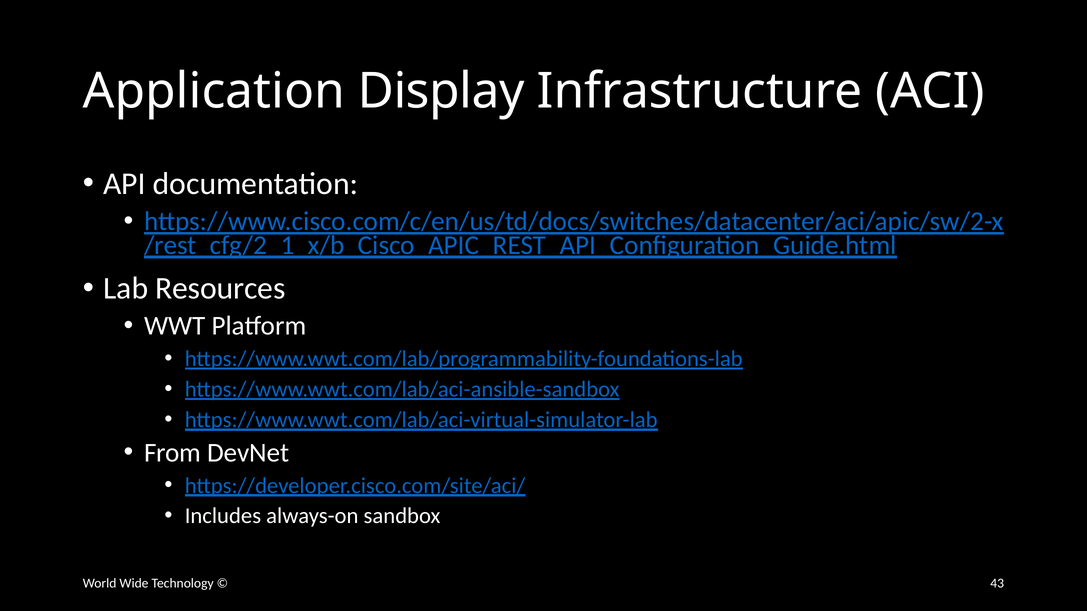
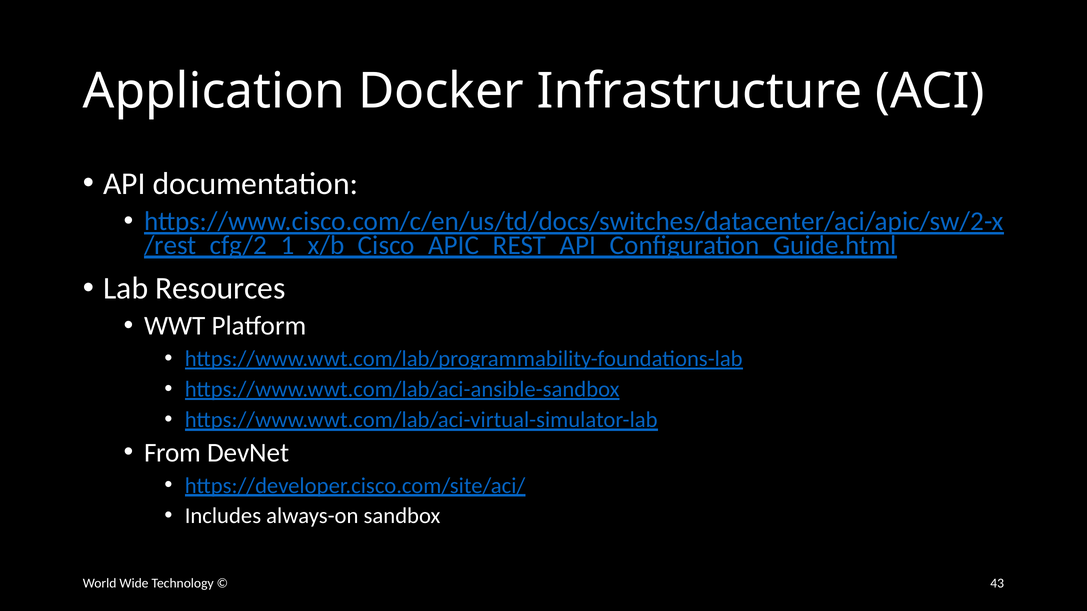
Display: Display -> Docker (441, 91)
